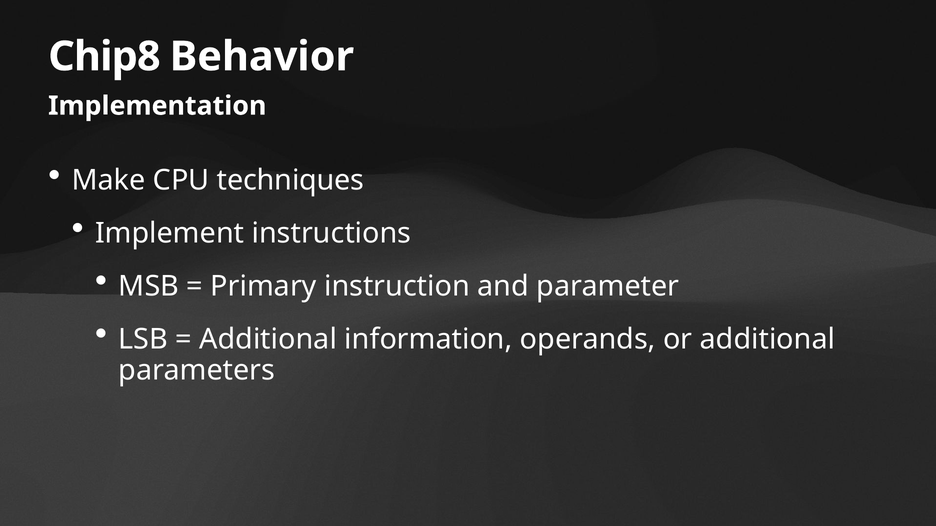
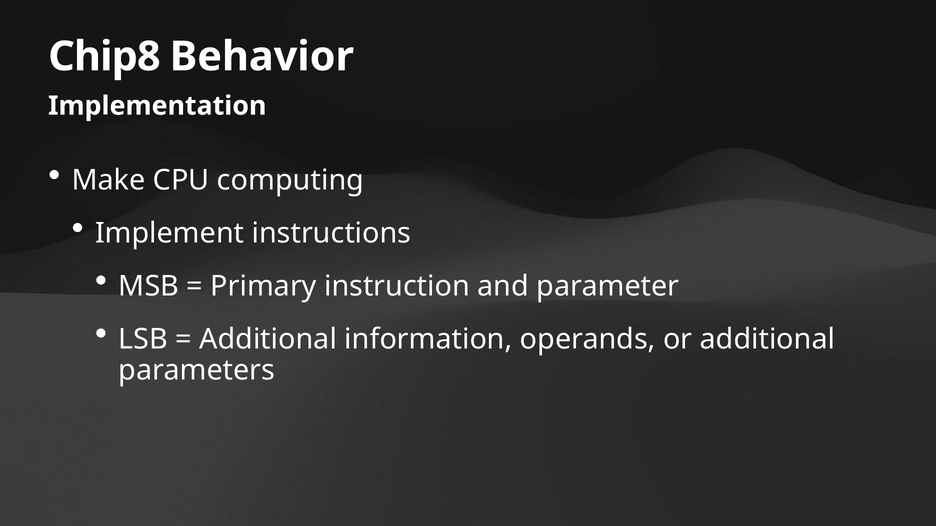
techniques: techniques -> computing (290, 180)
